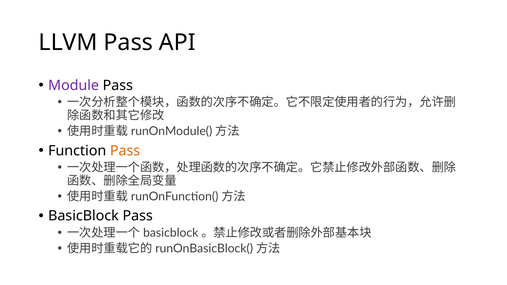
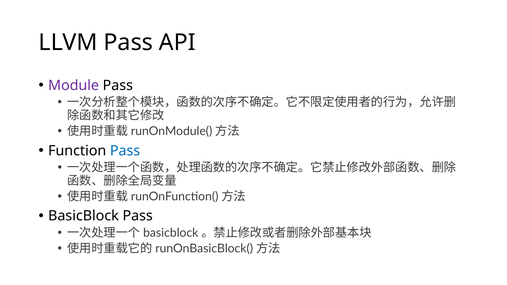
Pass colour: orange -> blue (125, 151)
